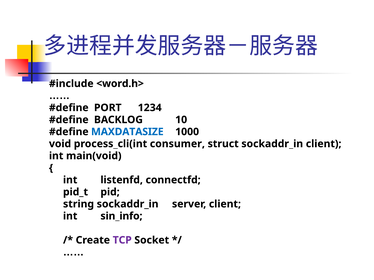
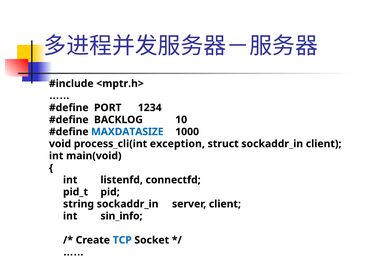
<word.h>: <word.h> -> <mptr.h> (120, 84)
consumer: consumer -> exception (177, 144)
TCP colour: purple -> blue (122, 241)
